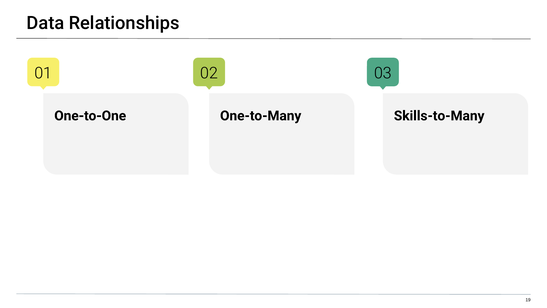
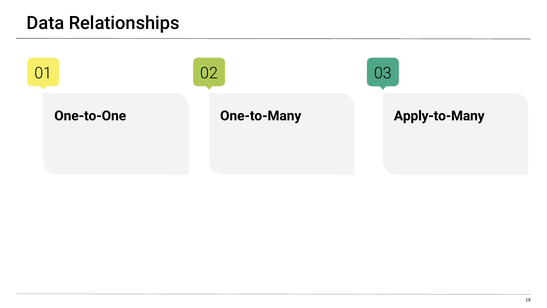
Skills-to-Many: Skills-to-Many -> Apply-to-Many (439, 116)
